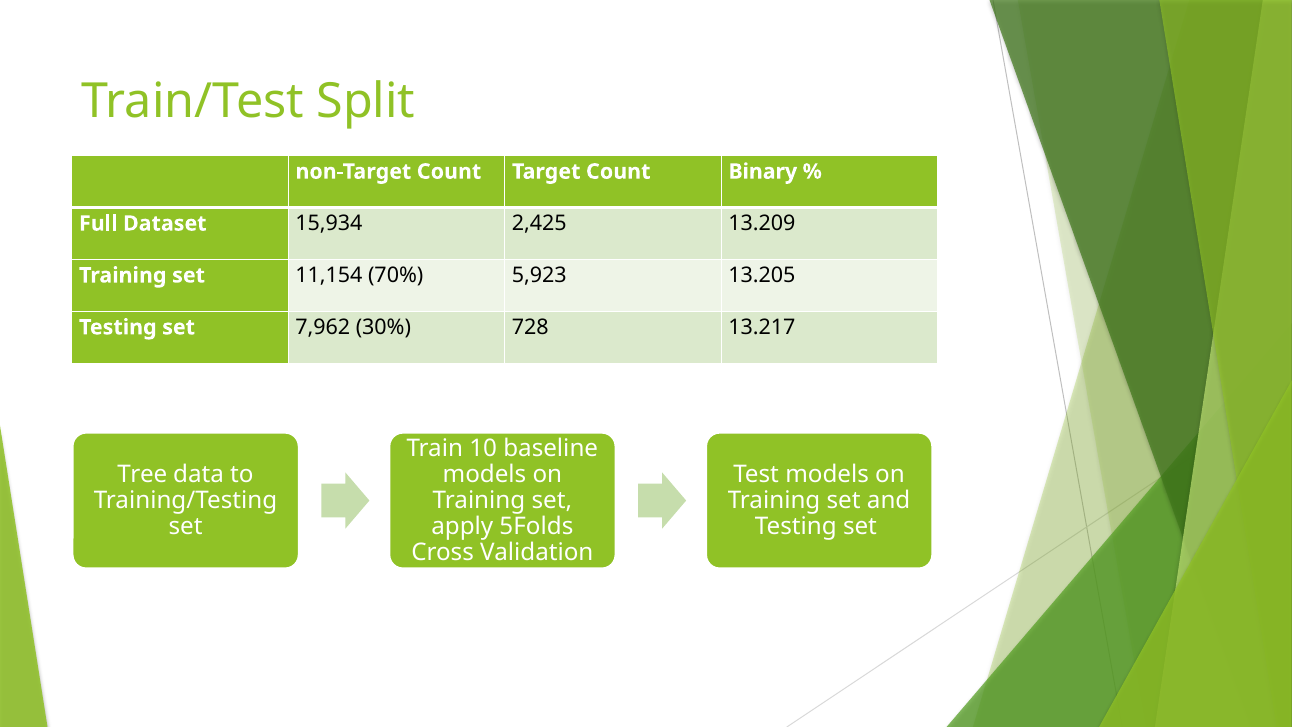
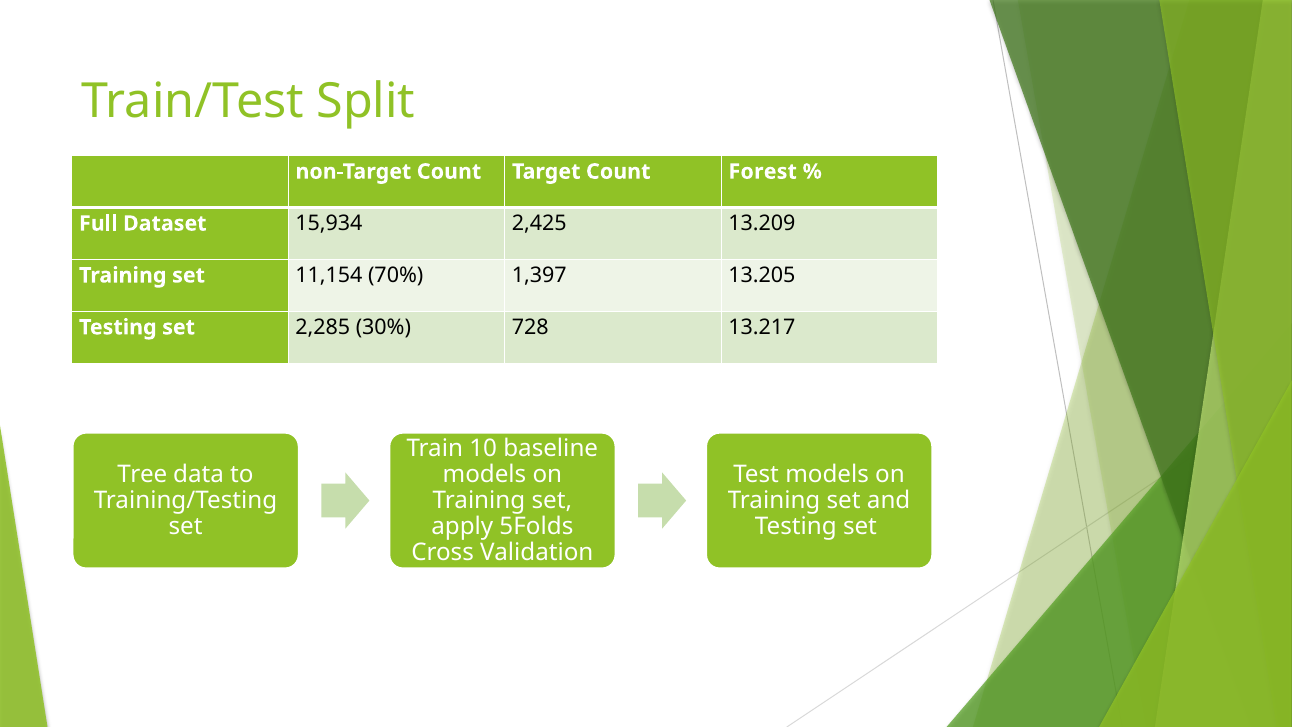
Binary: Binary -> Forest (763, 172)
5,923: 5,923 -> 1,397 (539, 275)
7,962: 7,962 -> 2,285 (323, 327)
